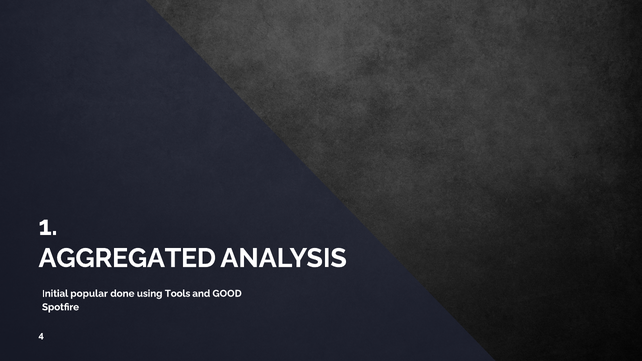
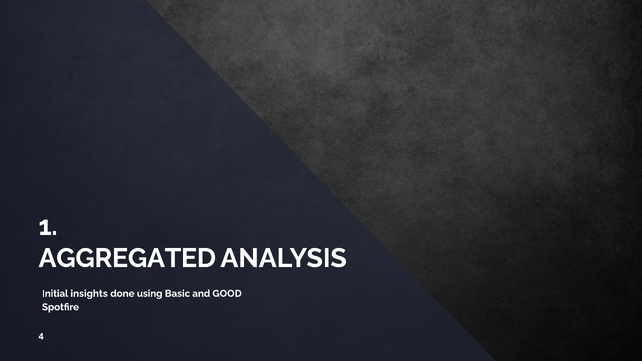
popular: popular -> insights (89, 294)
Tools: Tools -> Basic (177, 294)
